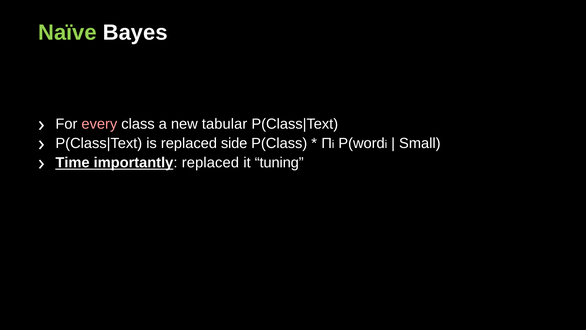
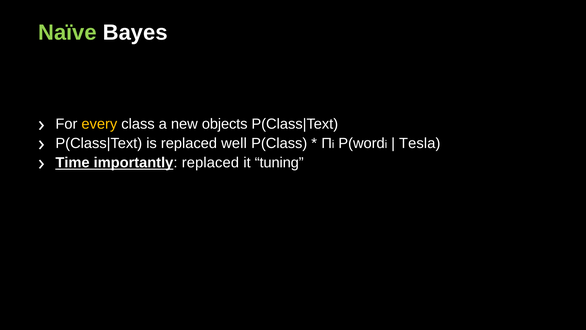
every colour: pink -> yellow (99, 124)
tabular: tabular -> objects (225, 124)
side: side -> well (234, 143)
Small: Small -> Tesla (420, 143)
